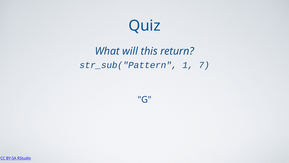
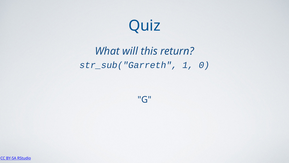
str_sub("Pattern: str_sub("Pattern -> str_sub("Garreth (128, 65)
7: 7 -> 0 (204, 65)
